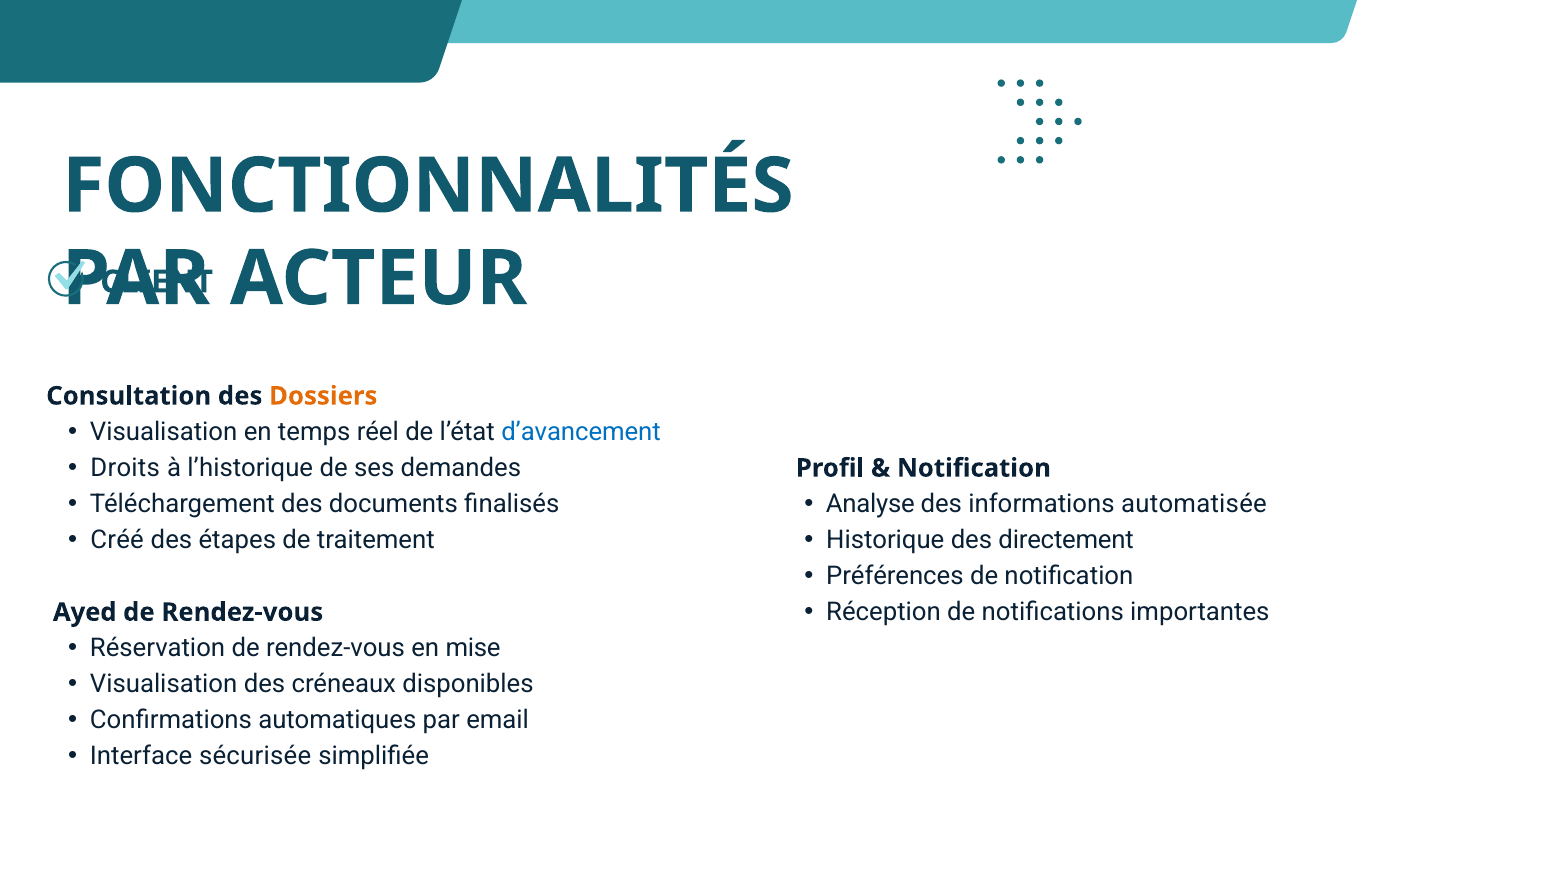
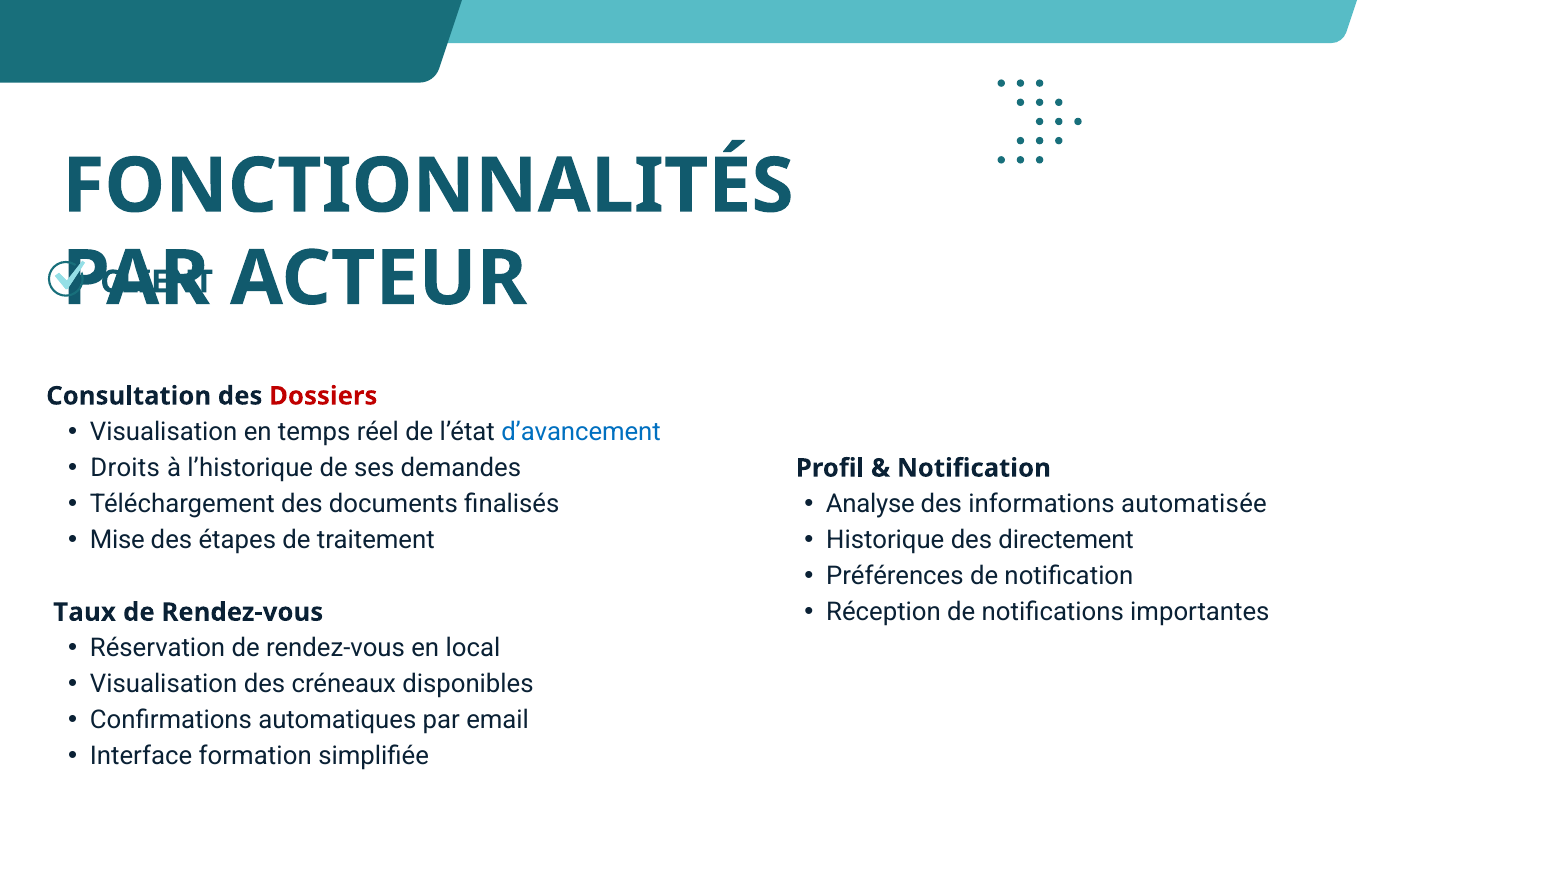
Dossiers colour: orange -> red (323, 396)
Créé: Créé -> Mise (117, 540)
Ayed: Ayed -> Taux (84, 612)
mise: mise -> local (473, 648)
sécurisée: sécurisée -> formation (255, 756)
